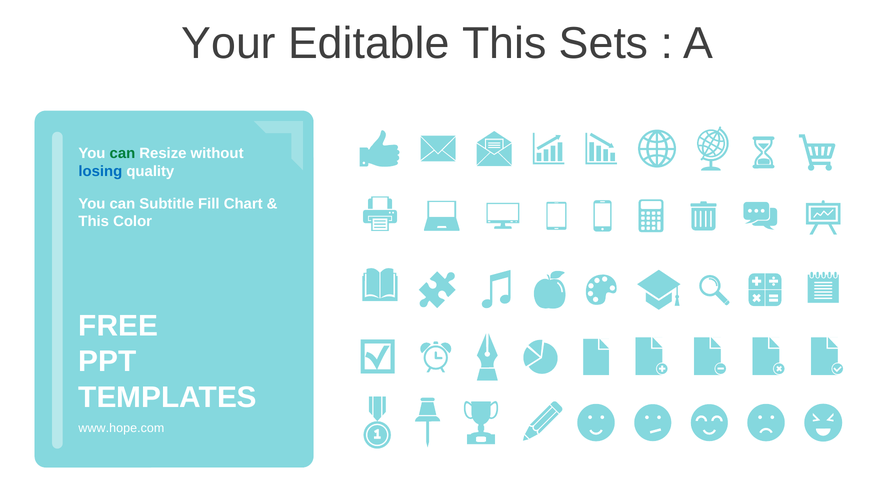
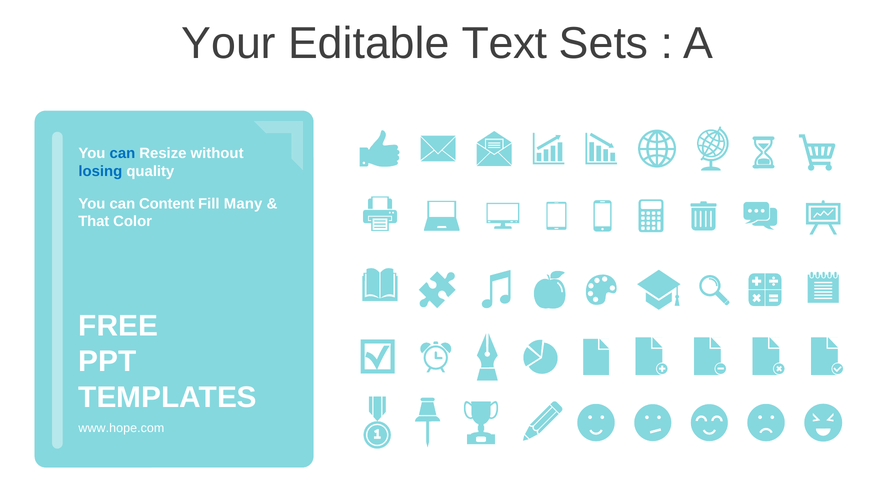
Editable This: This -> Text (505, 43)
can colour: green -> blue (122, 154)
Subtitle: Subtitle -> Content (167, 204)
Chart: Chart -> Many (243, 204)
This: This -> That (94, 222)
